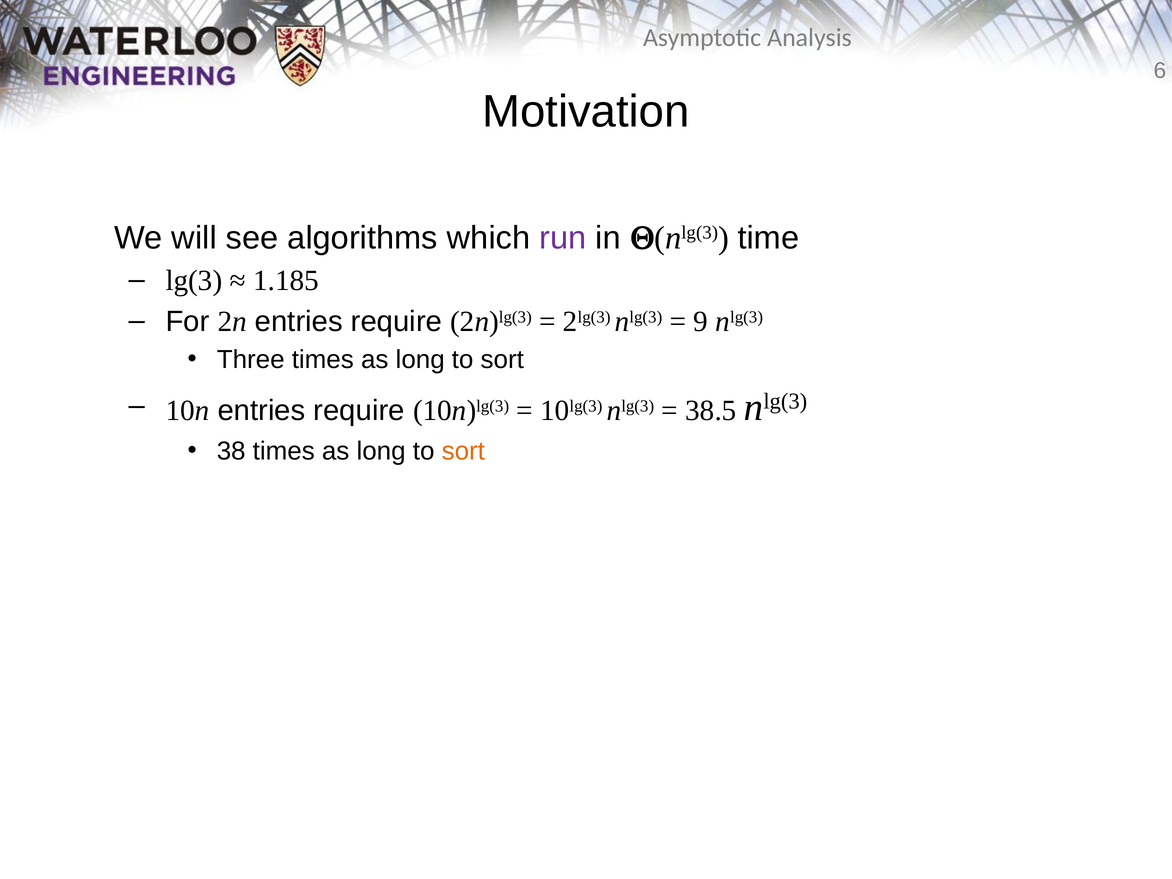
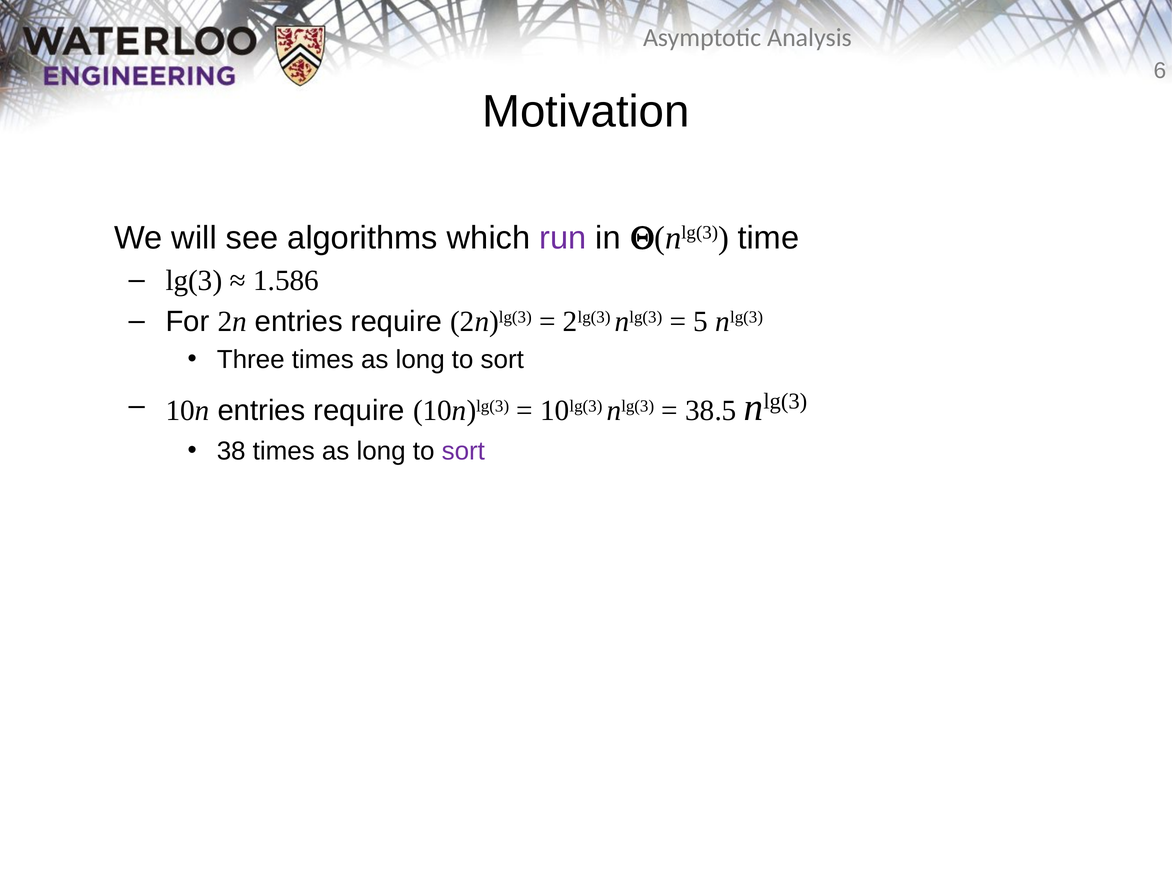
1.185: 1.185 -> 1.586 (286, 281)
9: 9 -> 5 (701, 322)
sort colour: orange -> purple (463, 451)
